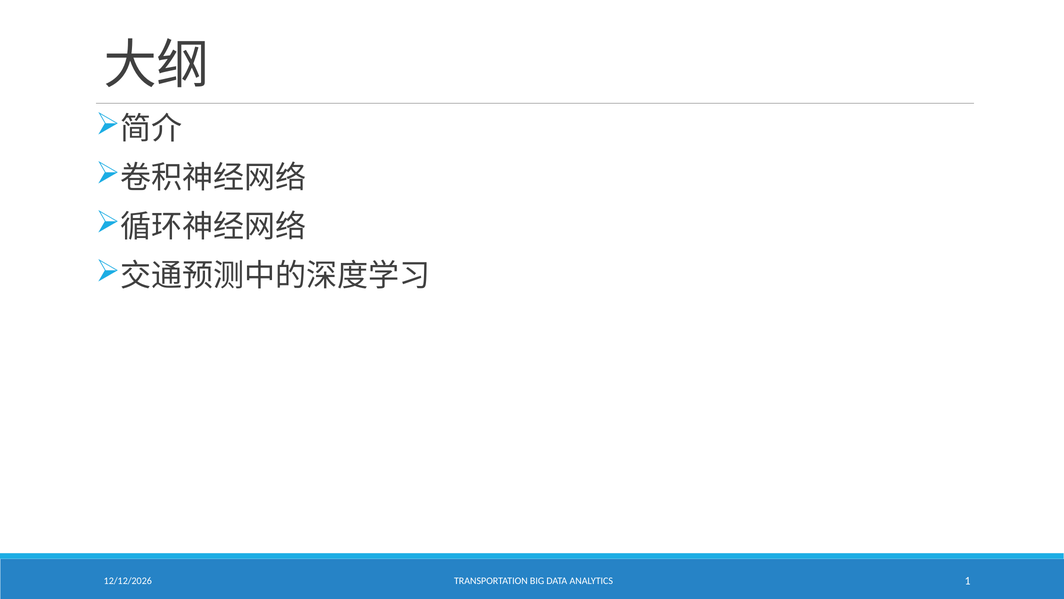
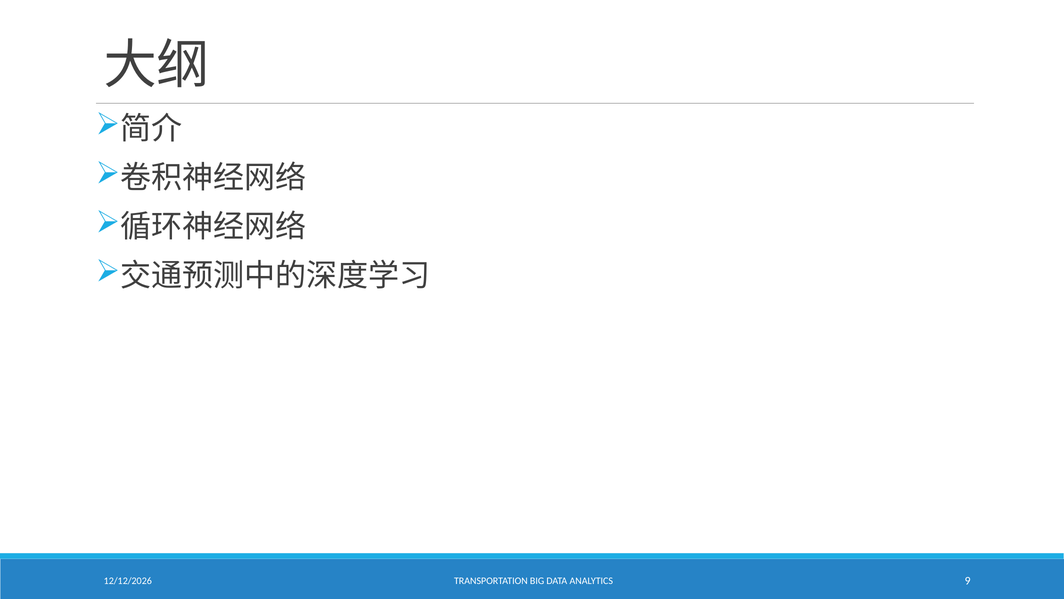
1: 1 -> 9 (968, 580)
